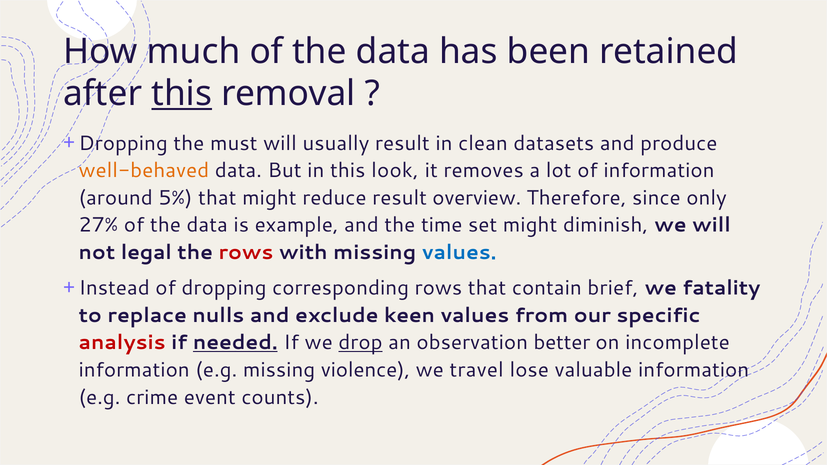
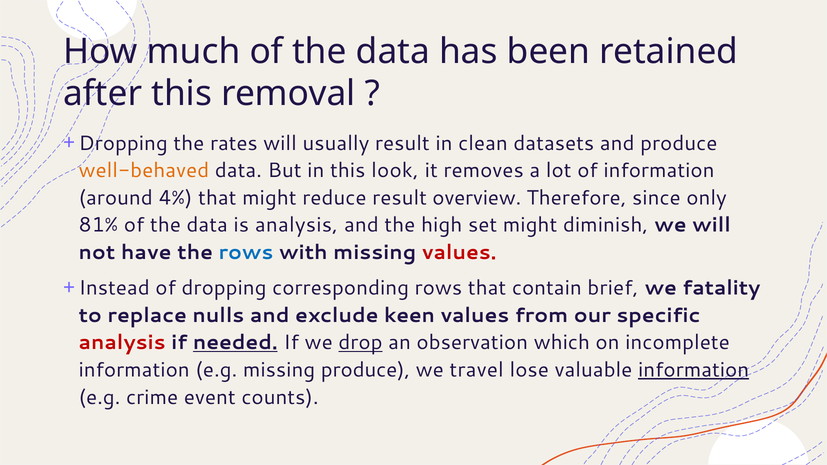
this underline: present -> none (182, 94)
must: must -> rates (234, 143)
5%: 5% -> 4% (175, 198)
27%: 27% -> 81% (98, 225)
is example: example -> analysis (296, 225)
time: time -> high (442, 225)
legal: legal -> have (146, 252)
rows colour: red -> blue (246, 252)
values colour: blue -> red (459, 252)
better: better -> which (562, 343)
missing violence: violence -> produce (366, 370)
information underline: none -> present (694, 370)
